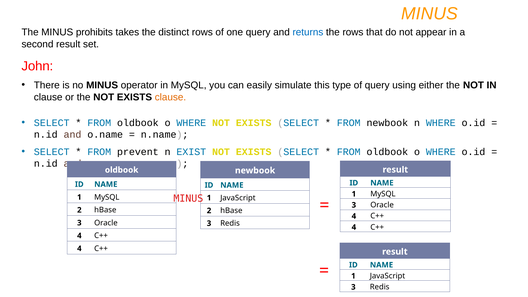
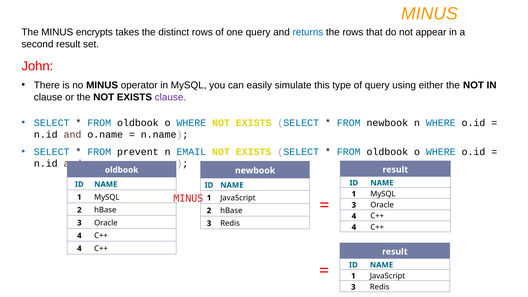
prohibits: prohibits -> encrypts (94, 32)
clause colour: orange -> purple (170, 97)
EXIST: EXIST -> EMAIL (191, 152)
